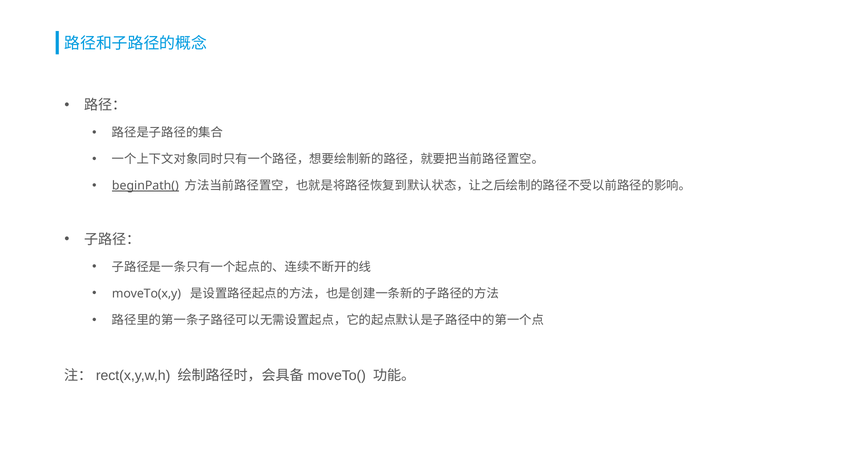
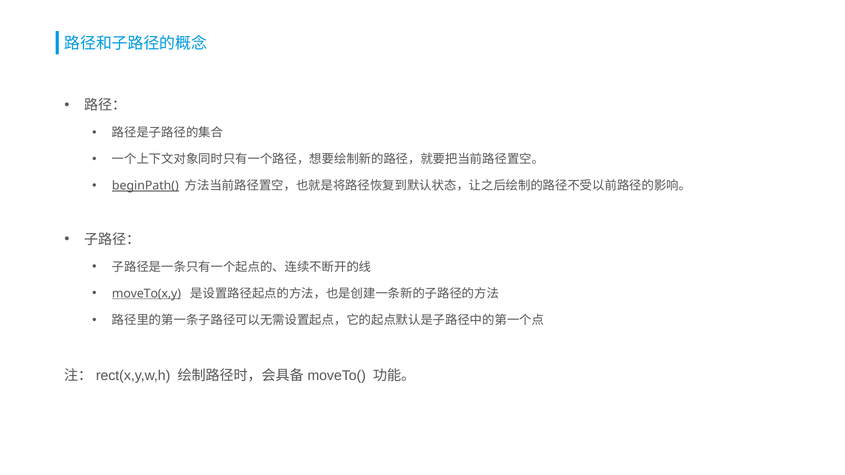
moveTo(x,y underline: none -> present (146, 294)
